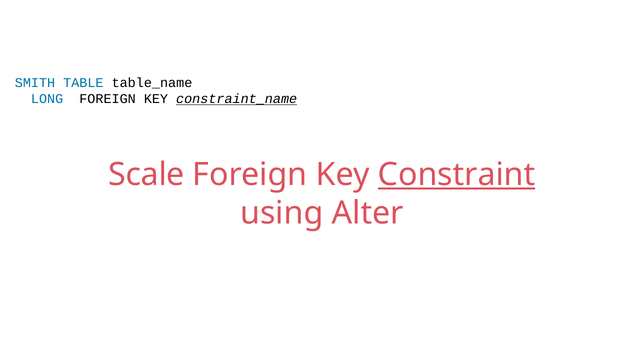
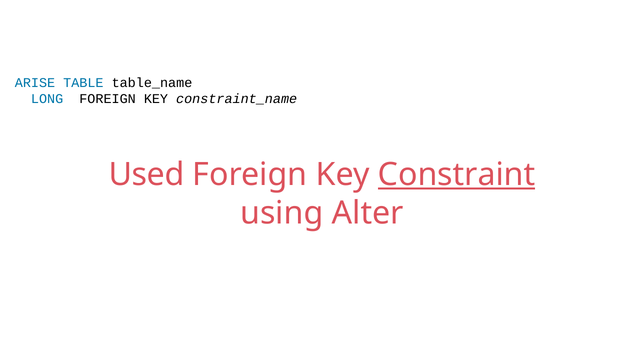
SMITH: SMITH -> ARISE (35, 83)
constraint_name underline: present -> none (237, 99)
Scale: Scale -> Used (146, 175)
